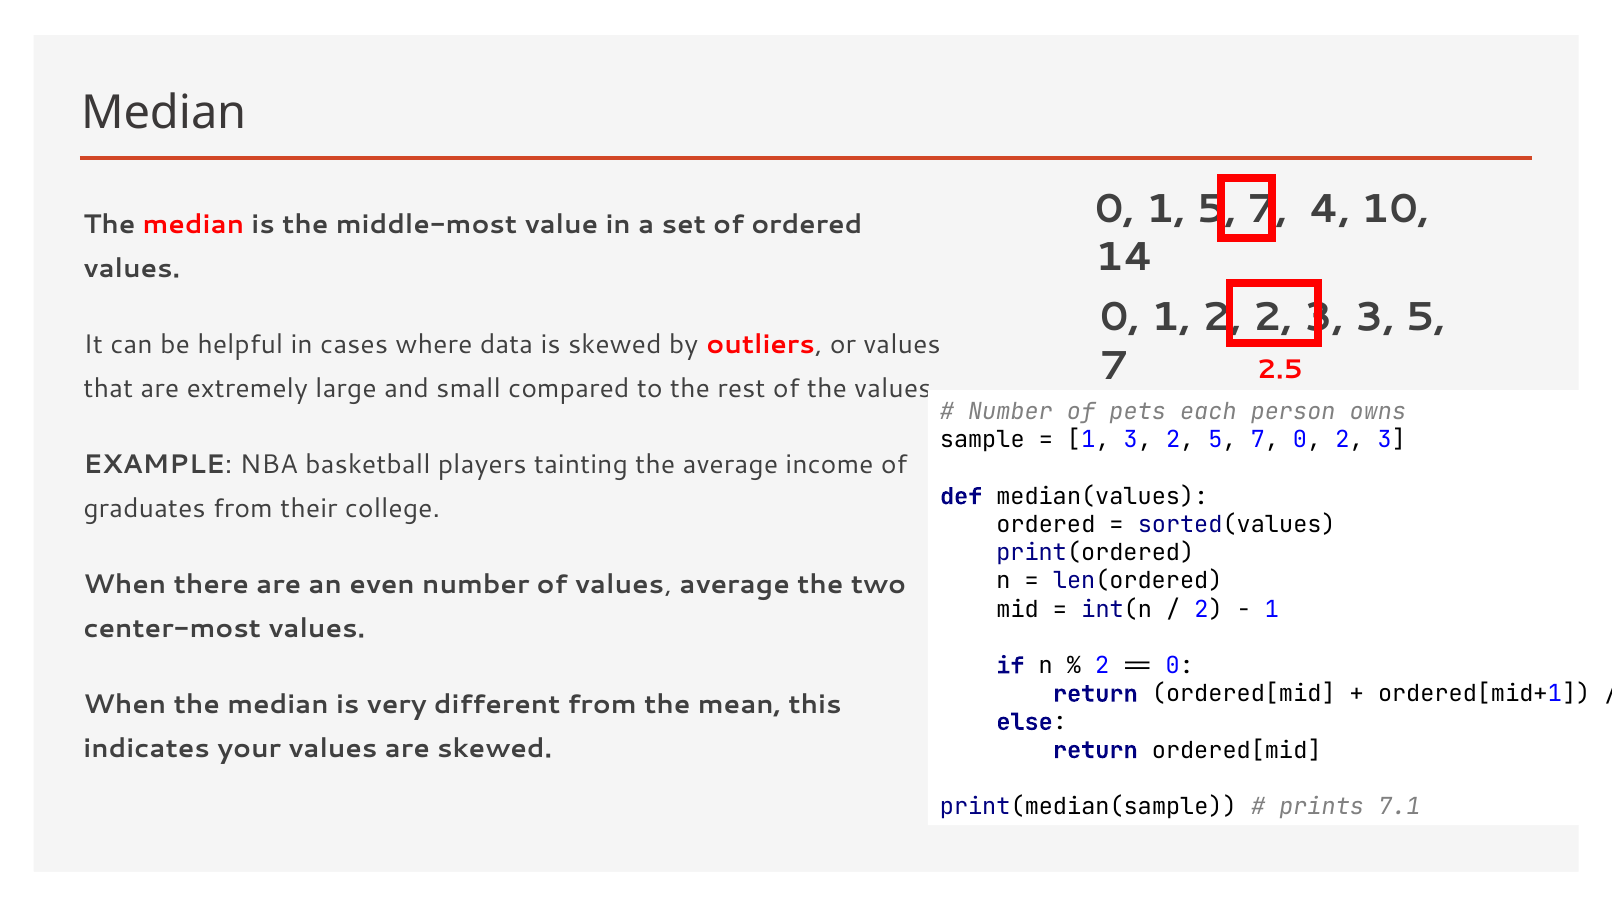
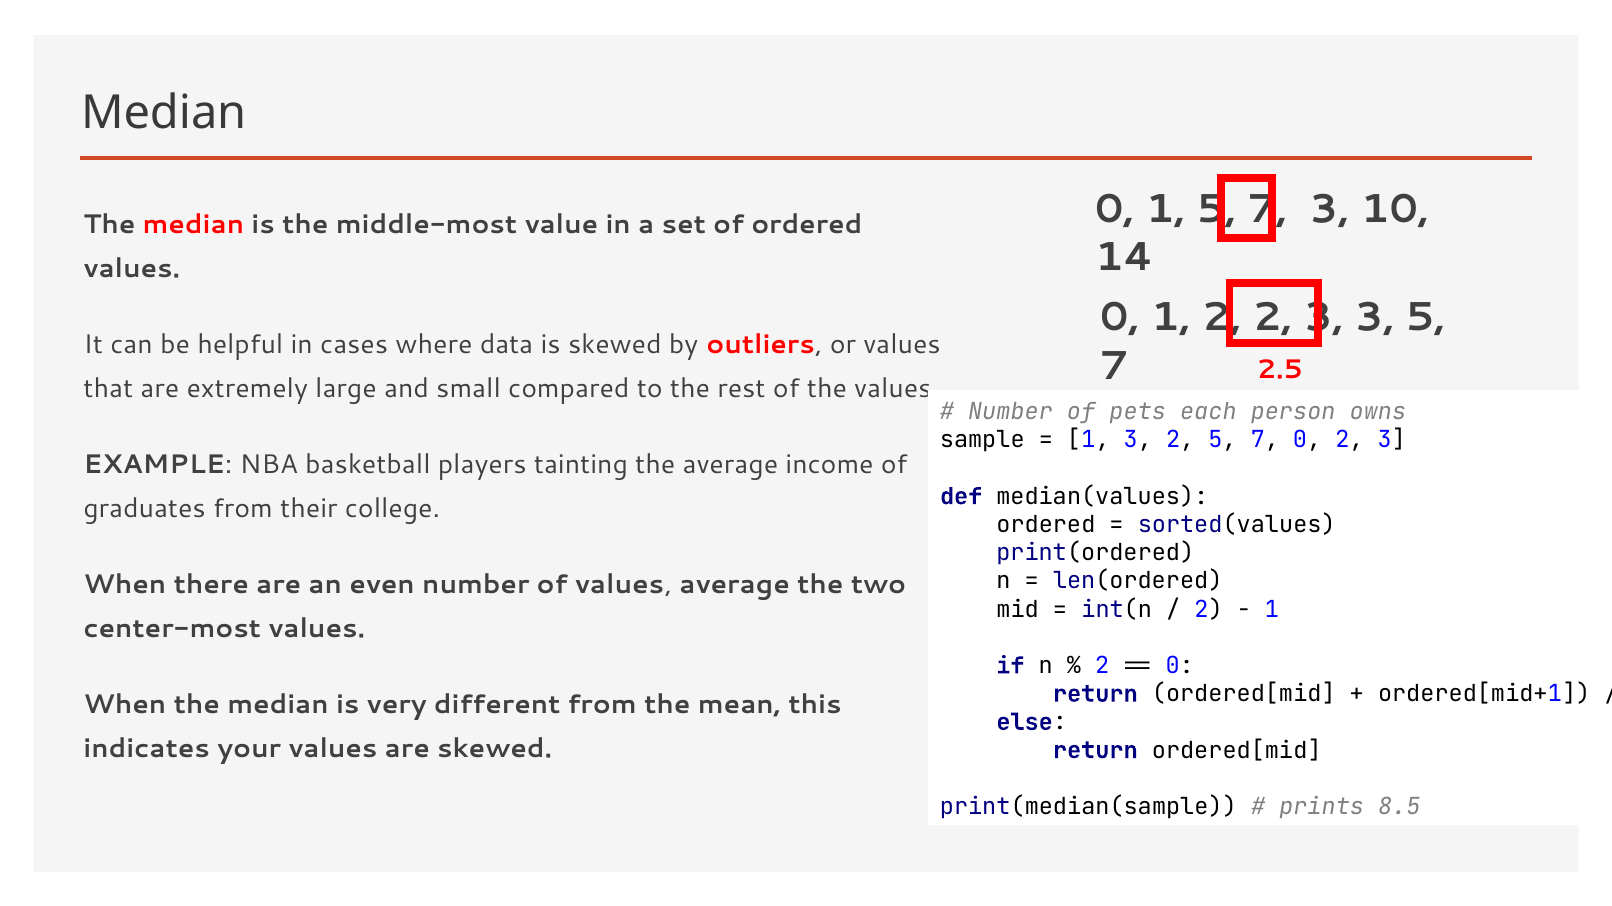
4: 4 -> 3 (1329, 209)
7.1: 7.1 -> 8.5 (1399, 807)
